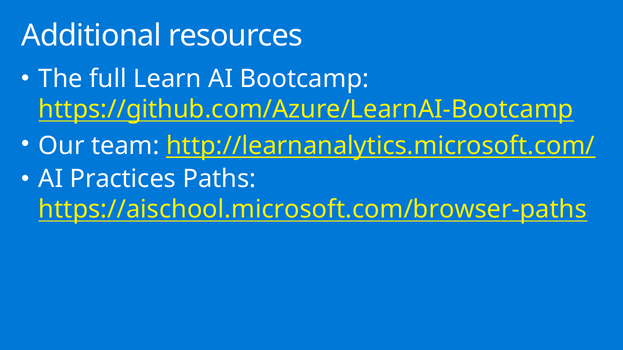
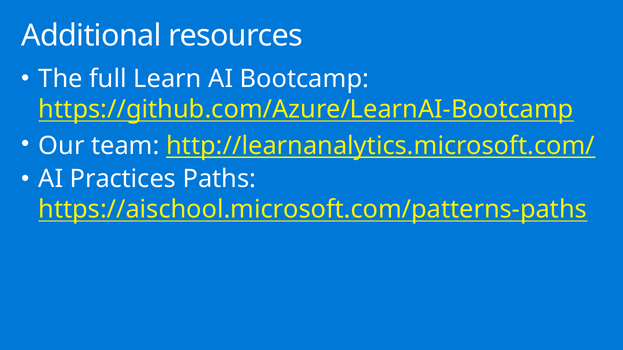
https://aischool.microsoft.com/browser-paths: https://aischool.microsoft.com/browser-paths -> https://aischool.microsoft.com/patterns-paths (313, 210)
